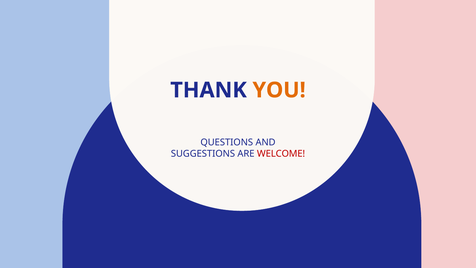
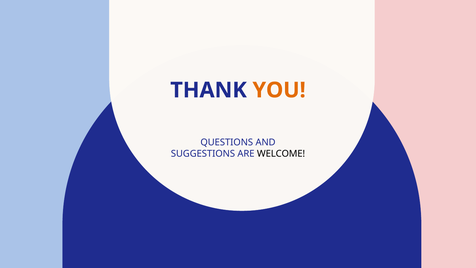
WELCOME colour: red -> black (281, 154)
